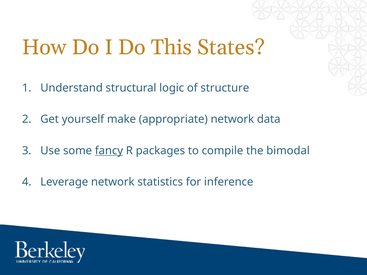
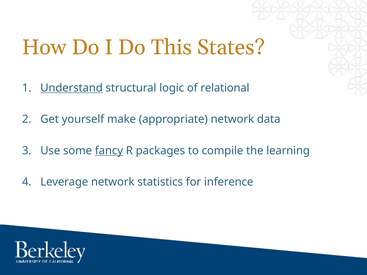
Understand underline: none -> present (72, 88)
structure: structure -> relational (225, 88)
bimodal: bimodal -> learning (288, 151)
